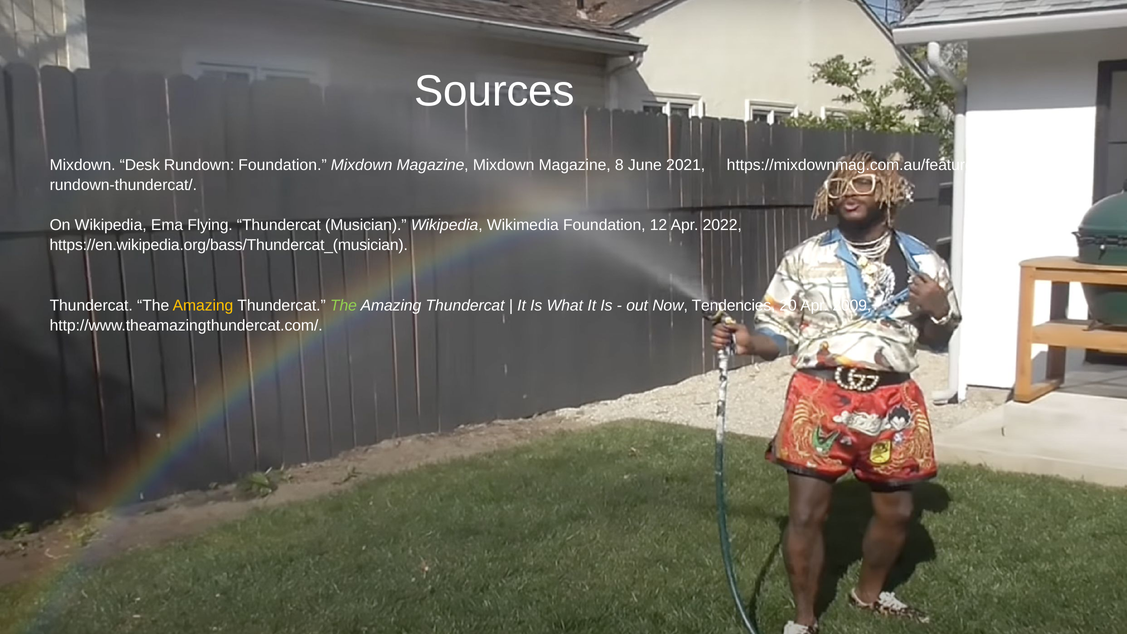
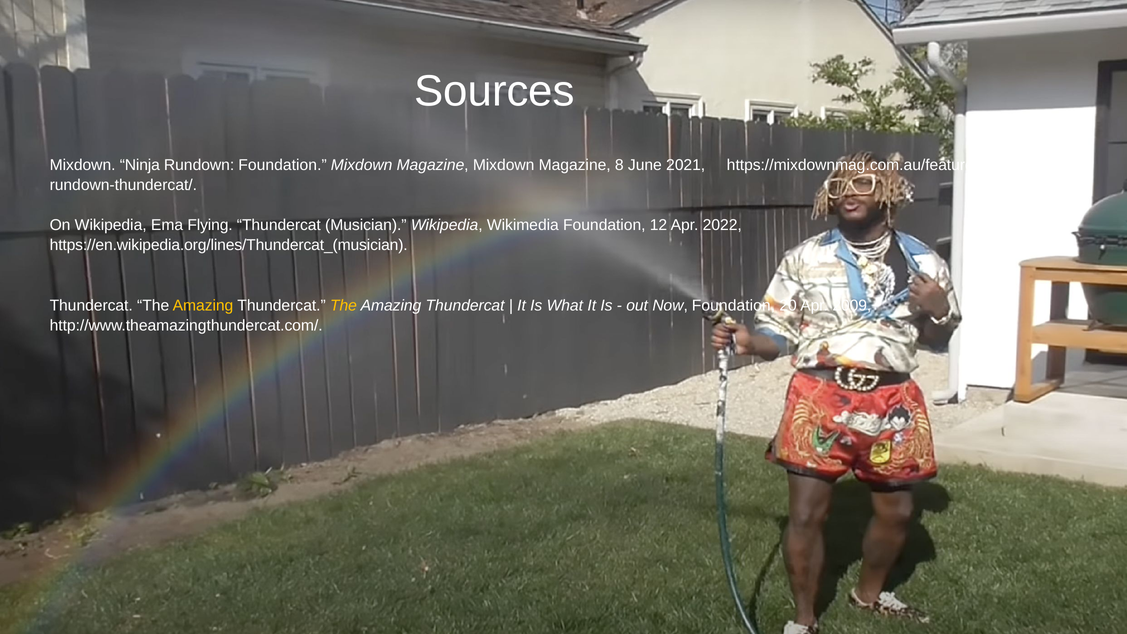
Desk: Desk -> Ninja (140, 165)
https://en.wikipedia.org/bass/Thundercat_(musician: https://en.wikipedia.org/bass/Thundercat_(musician -> https://en.wikipedia.org/lines/Thundercat_(musician (229, 245)
The colour: light green -> yellow (344, 306)
Now Tendencies: Tendencies -> Foundation (733, 306)
